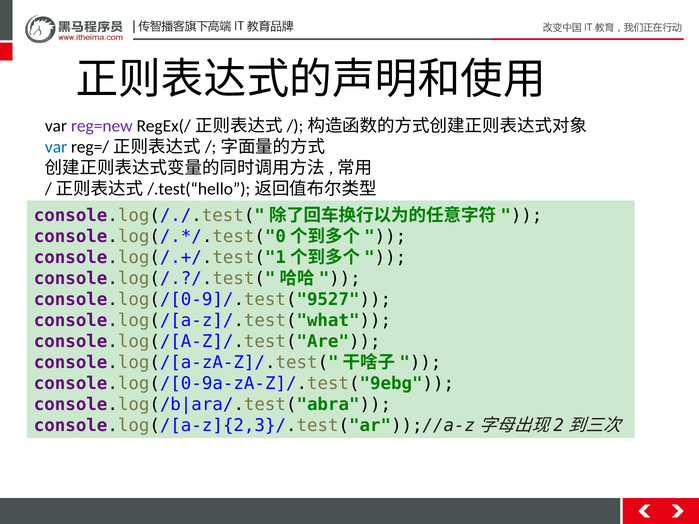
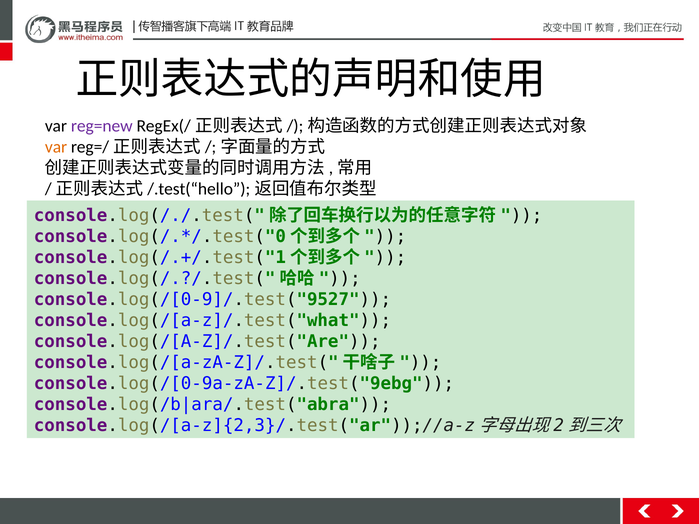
var colour: blue -> orange (56, 147)
